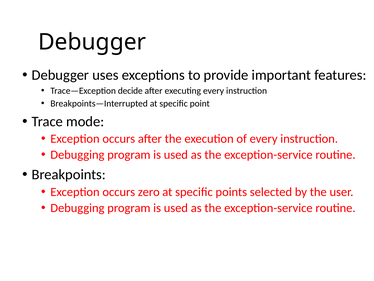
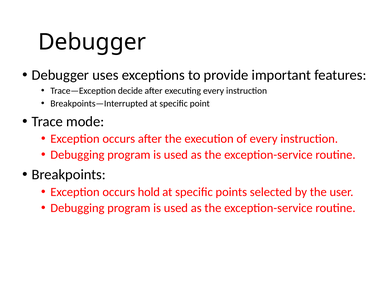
zero: zero -> hold (149, 192)
